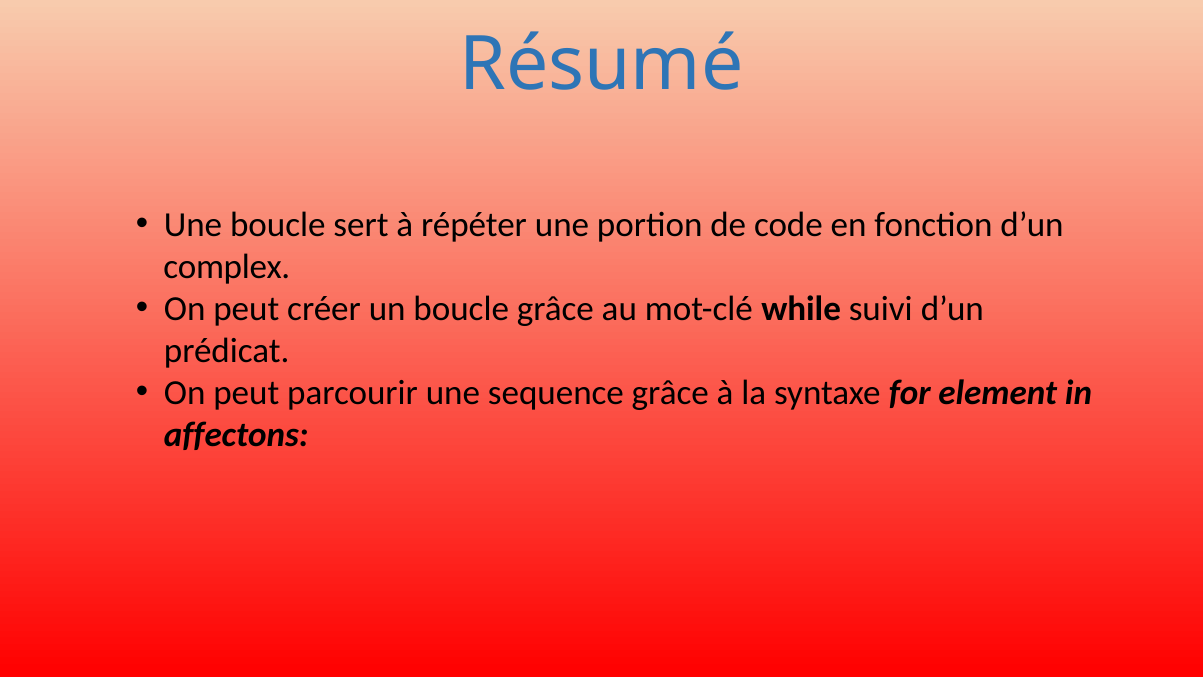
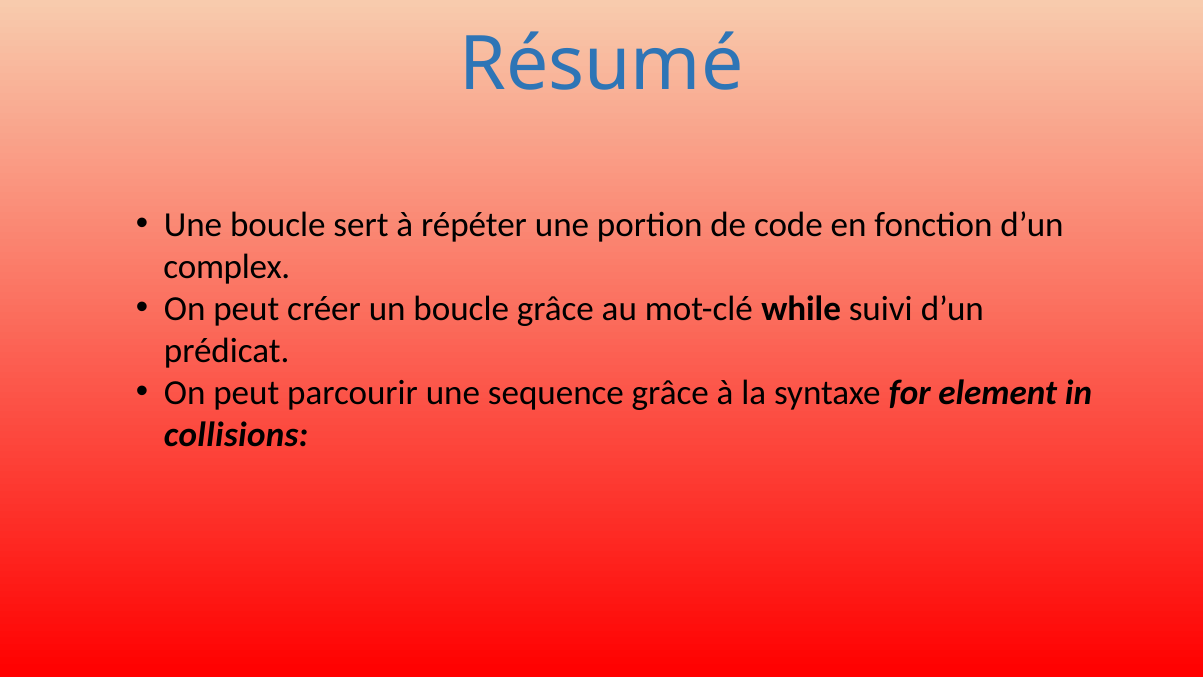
affectons: affectons -> collisions (236, 435)
